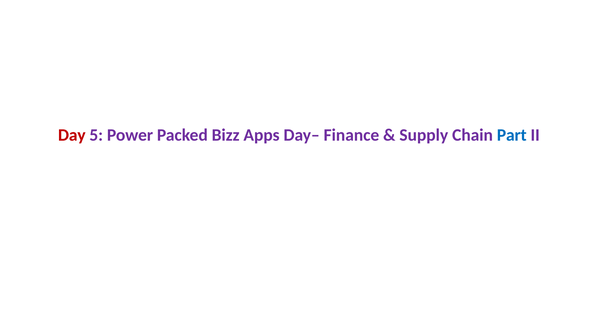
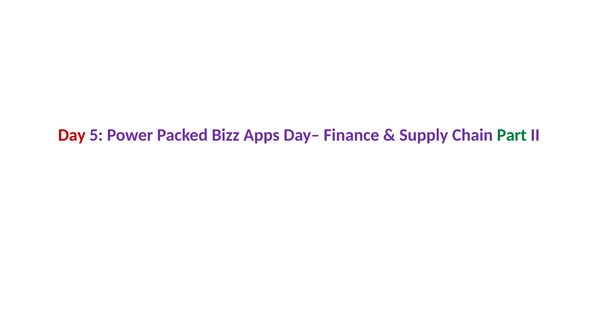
Part colour: blue -> green (512, 135)
